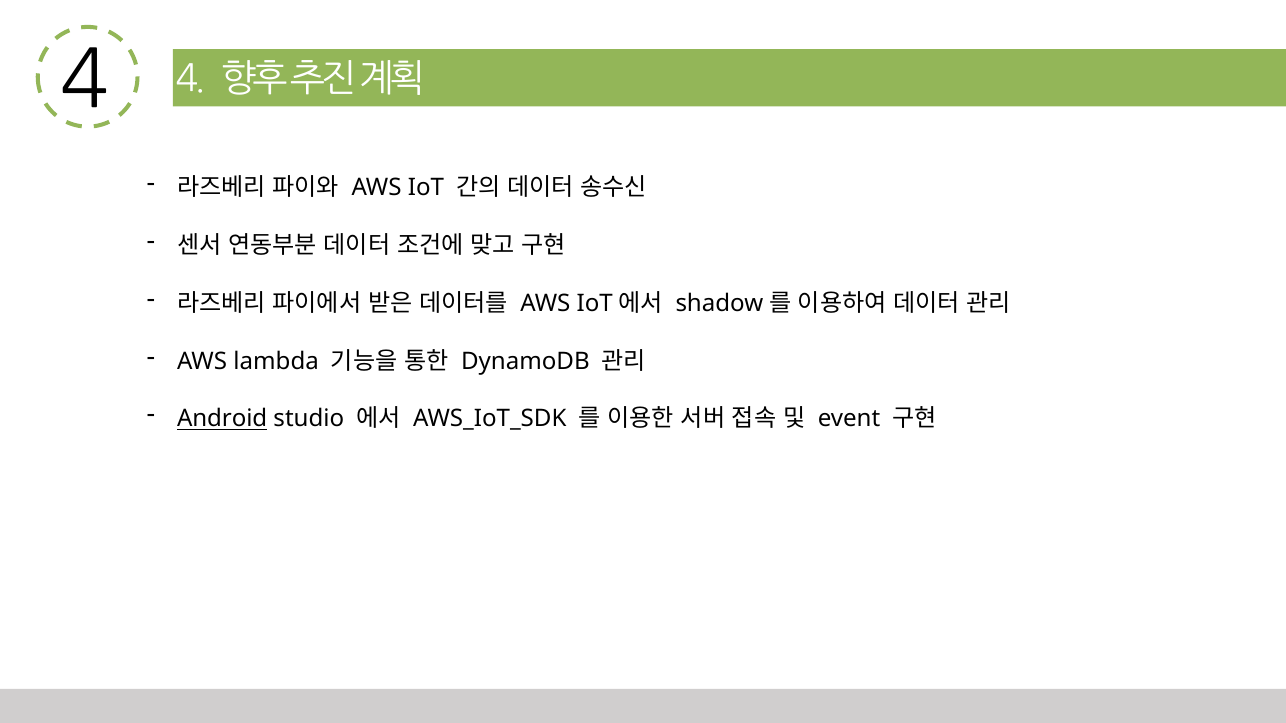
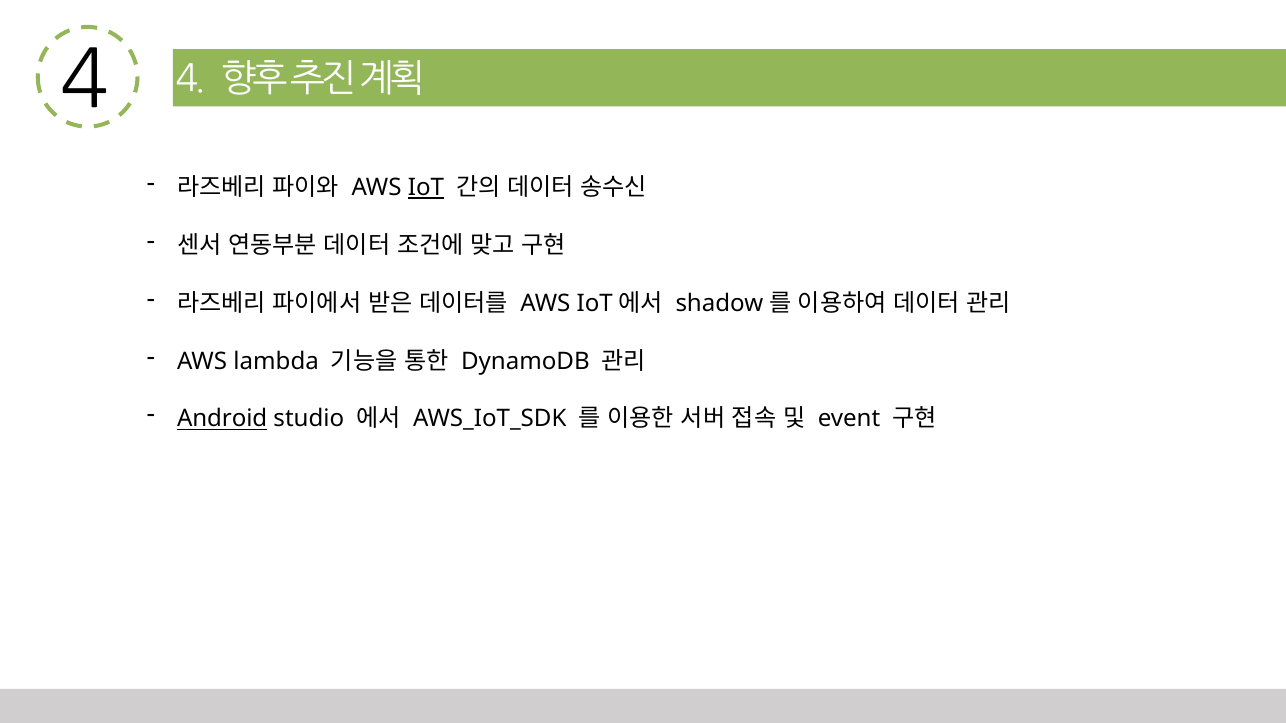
IoT underline: none -> present (426, 188)
